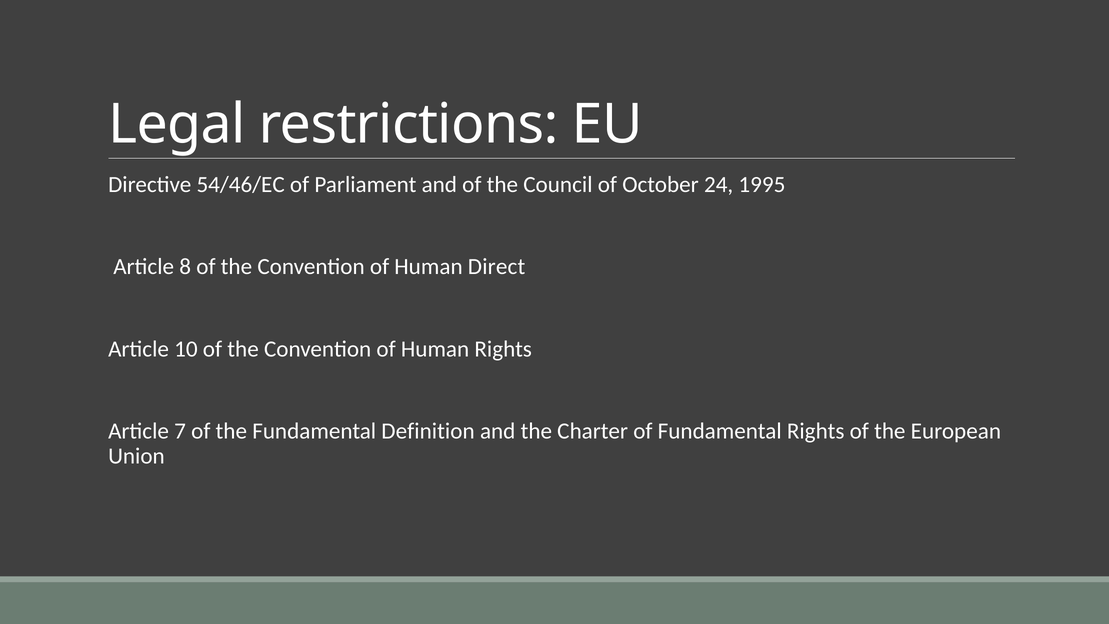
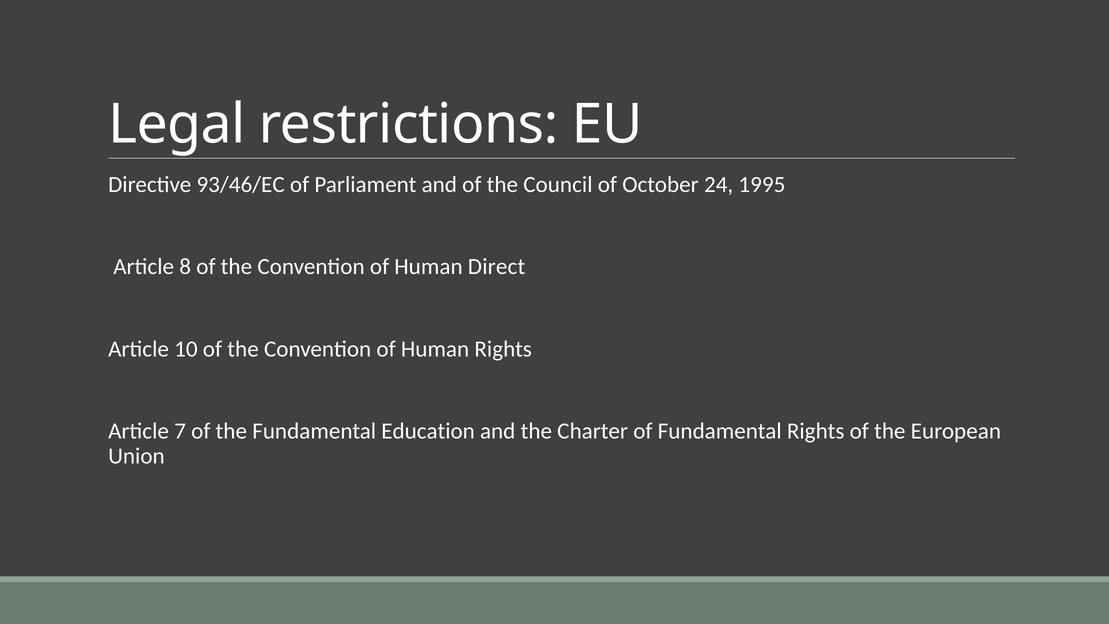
54/46/EC: 54/46/EC -> 93/46/EC (241, 184)
Definition: Definition -> Education (428, 431)
